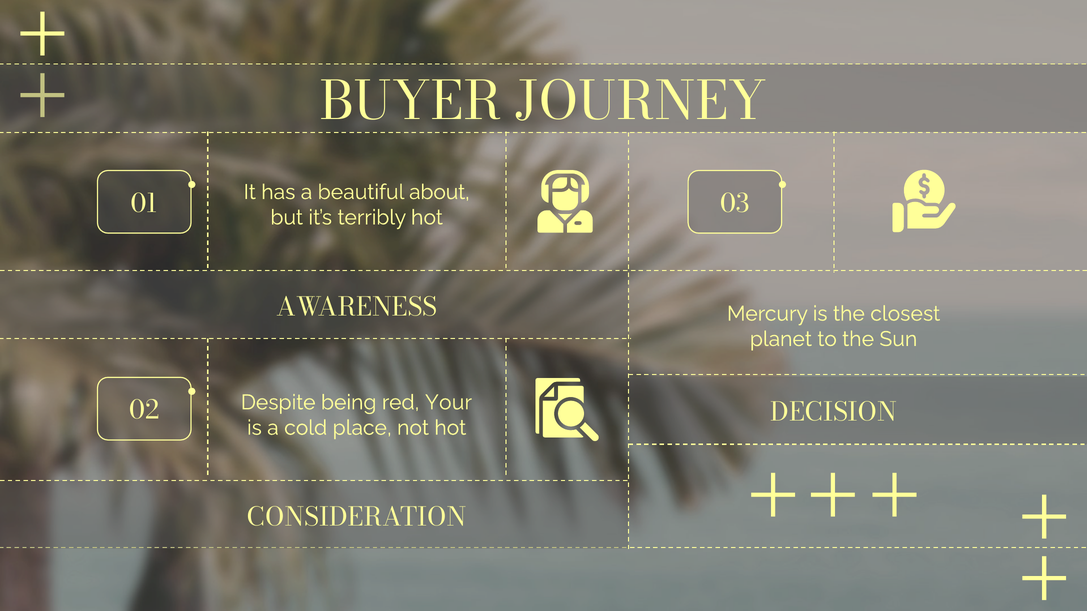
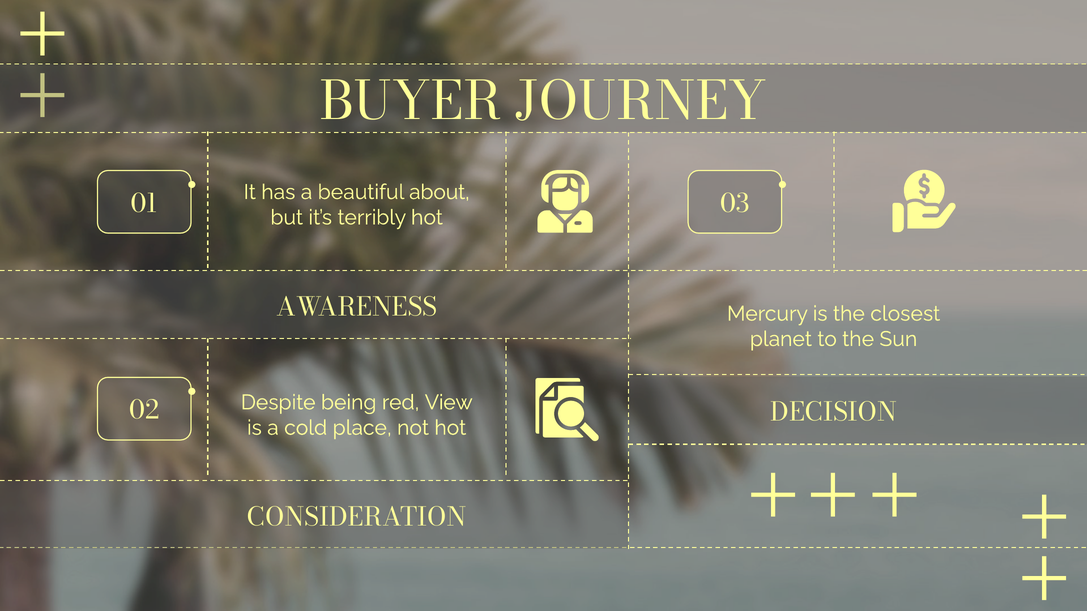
Your: Your -> View (449, 403)
